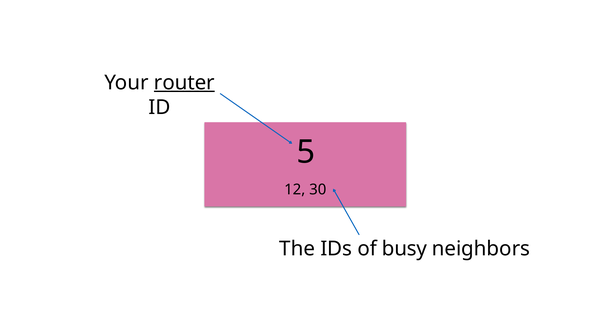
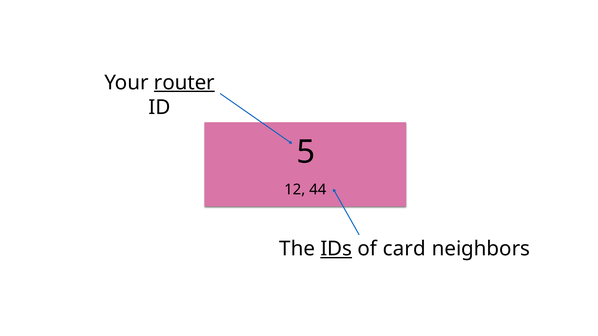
30: 30 -> 44 (318, 190)
IDs underline: none -> present (336, 249)
busy: busy -> card (404, 249)
